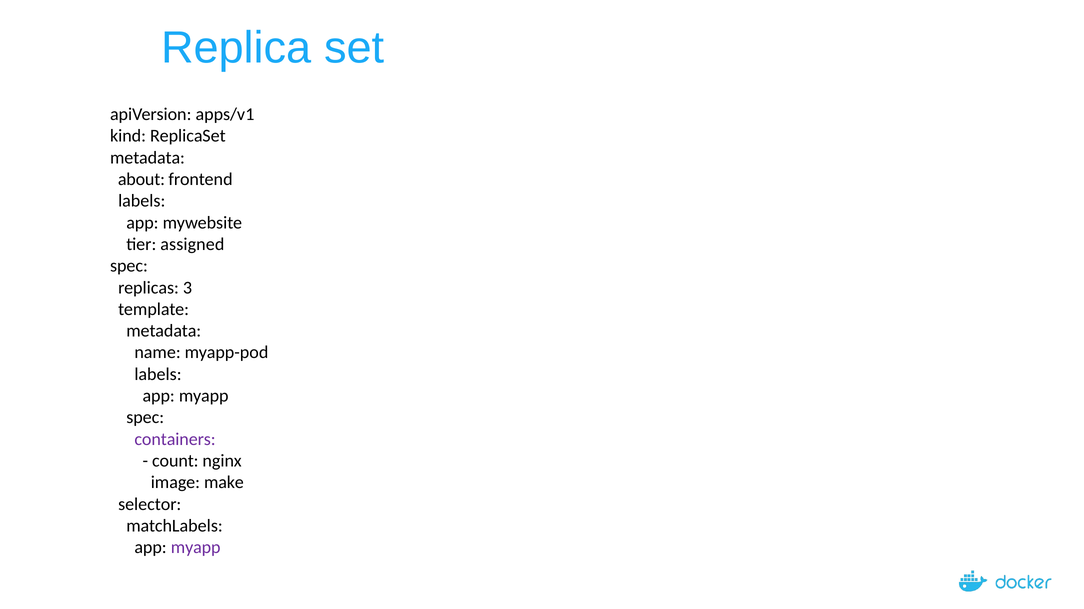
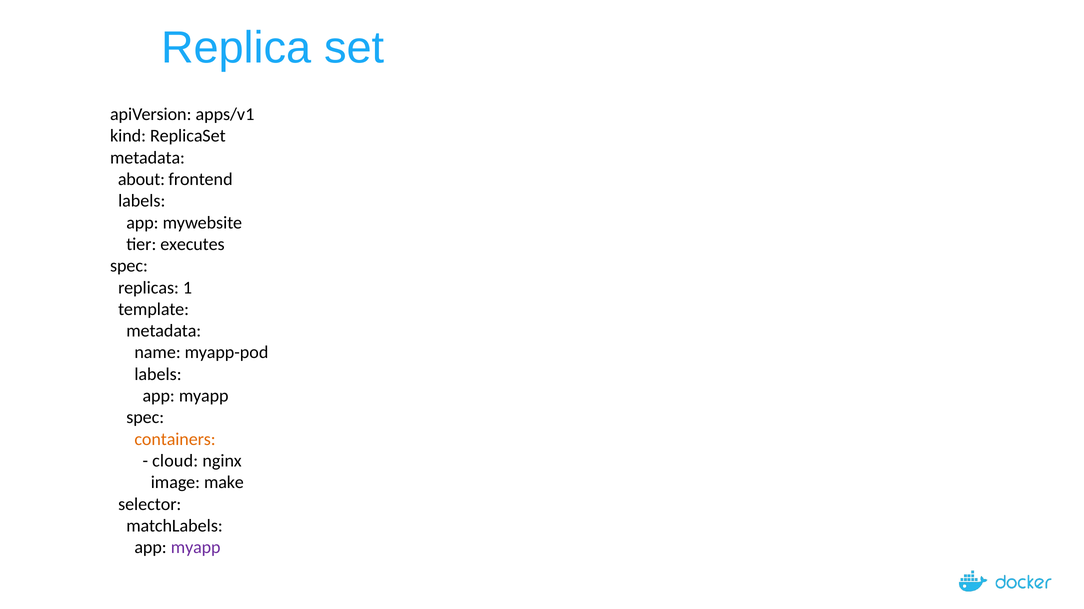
assigned: assigned -> executes (192, 245)
3: 3 -> 1 (187, 288)
containers colour: purple -> orange (175, 440)
count: count -> cloud (175, 461)
